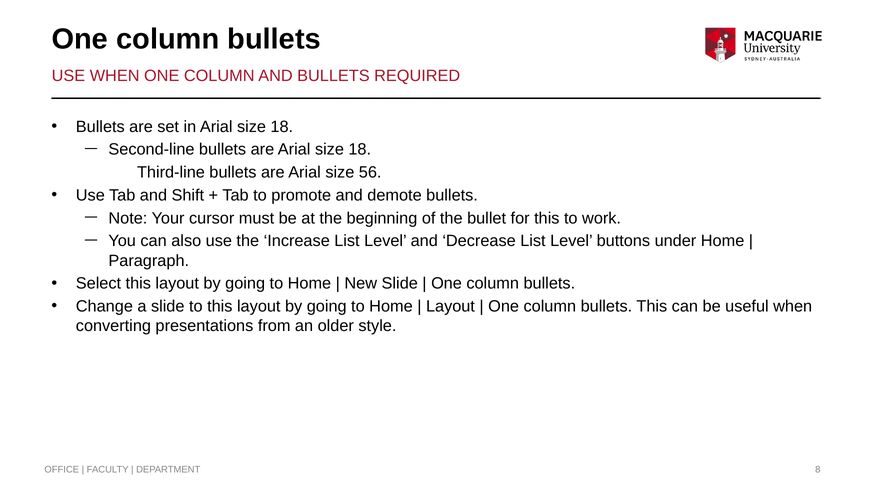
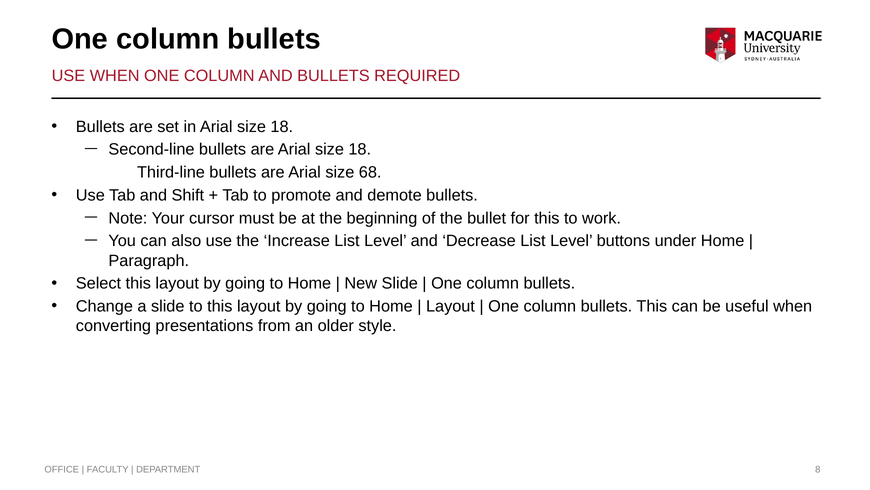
56: 56 -> 68 (370, 172)
